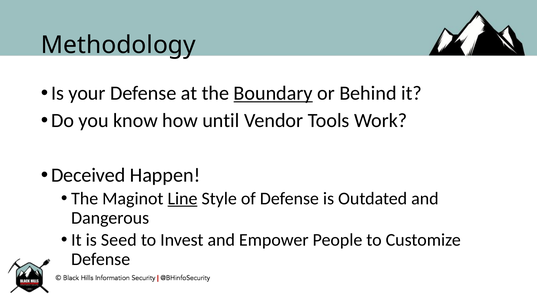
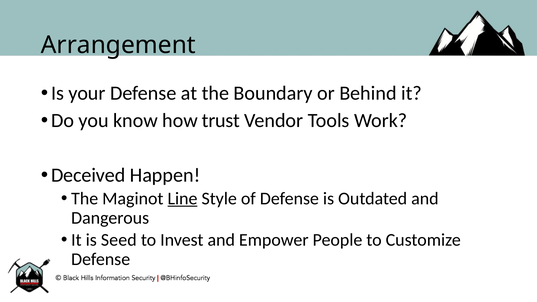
Methodology: Methodology -> Arrangement (118, 45)
Boundary underline: present -> none (273, 93)
until: until -> trust (221, 121)
